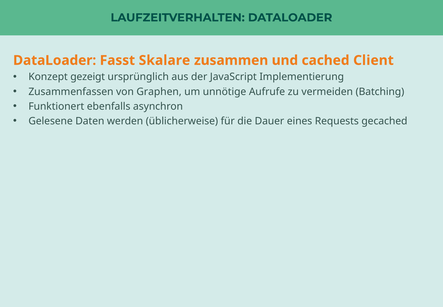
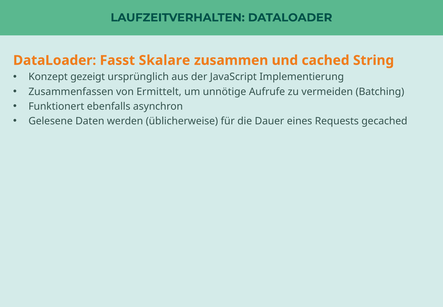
Client: Client -> String (374, 60)
Graphen: Graphen -> Ermittelt (159, 92)
